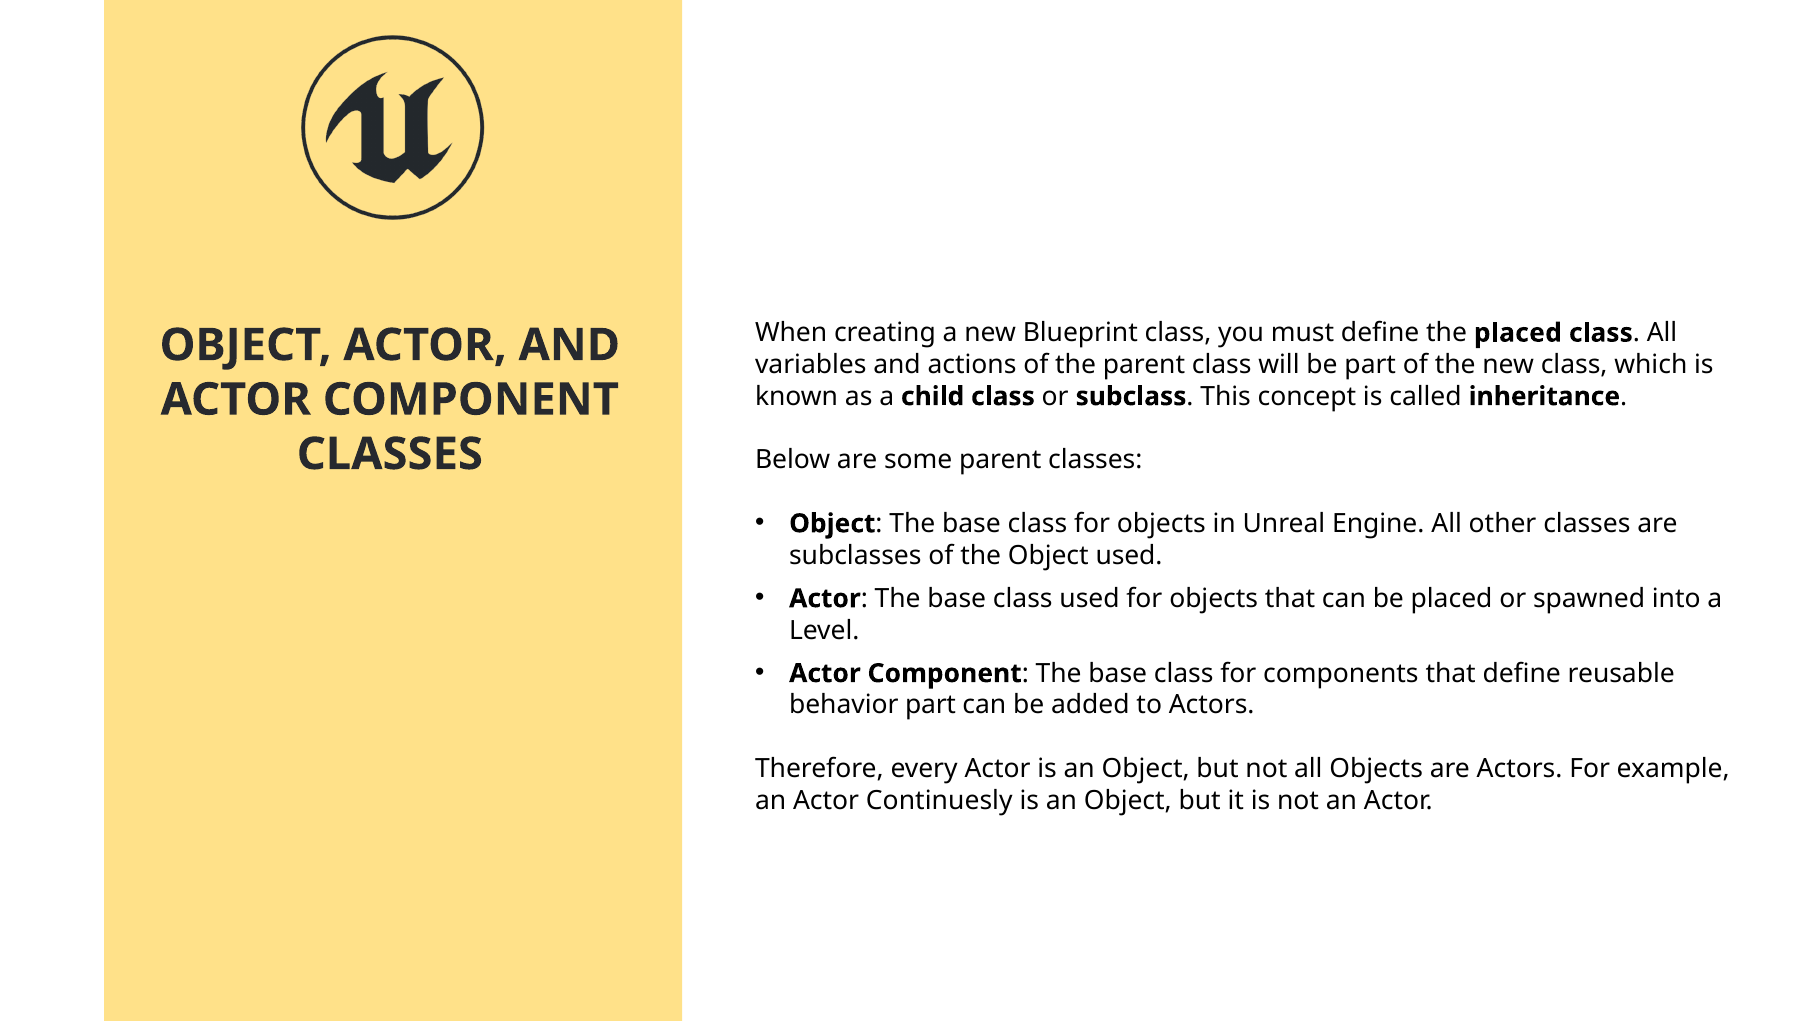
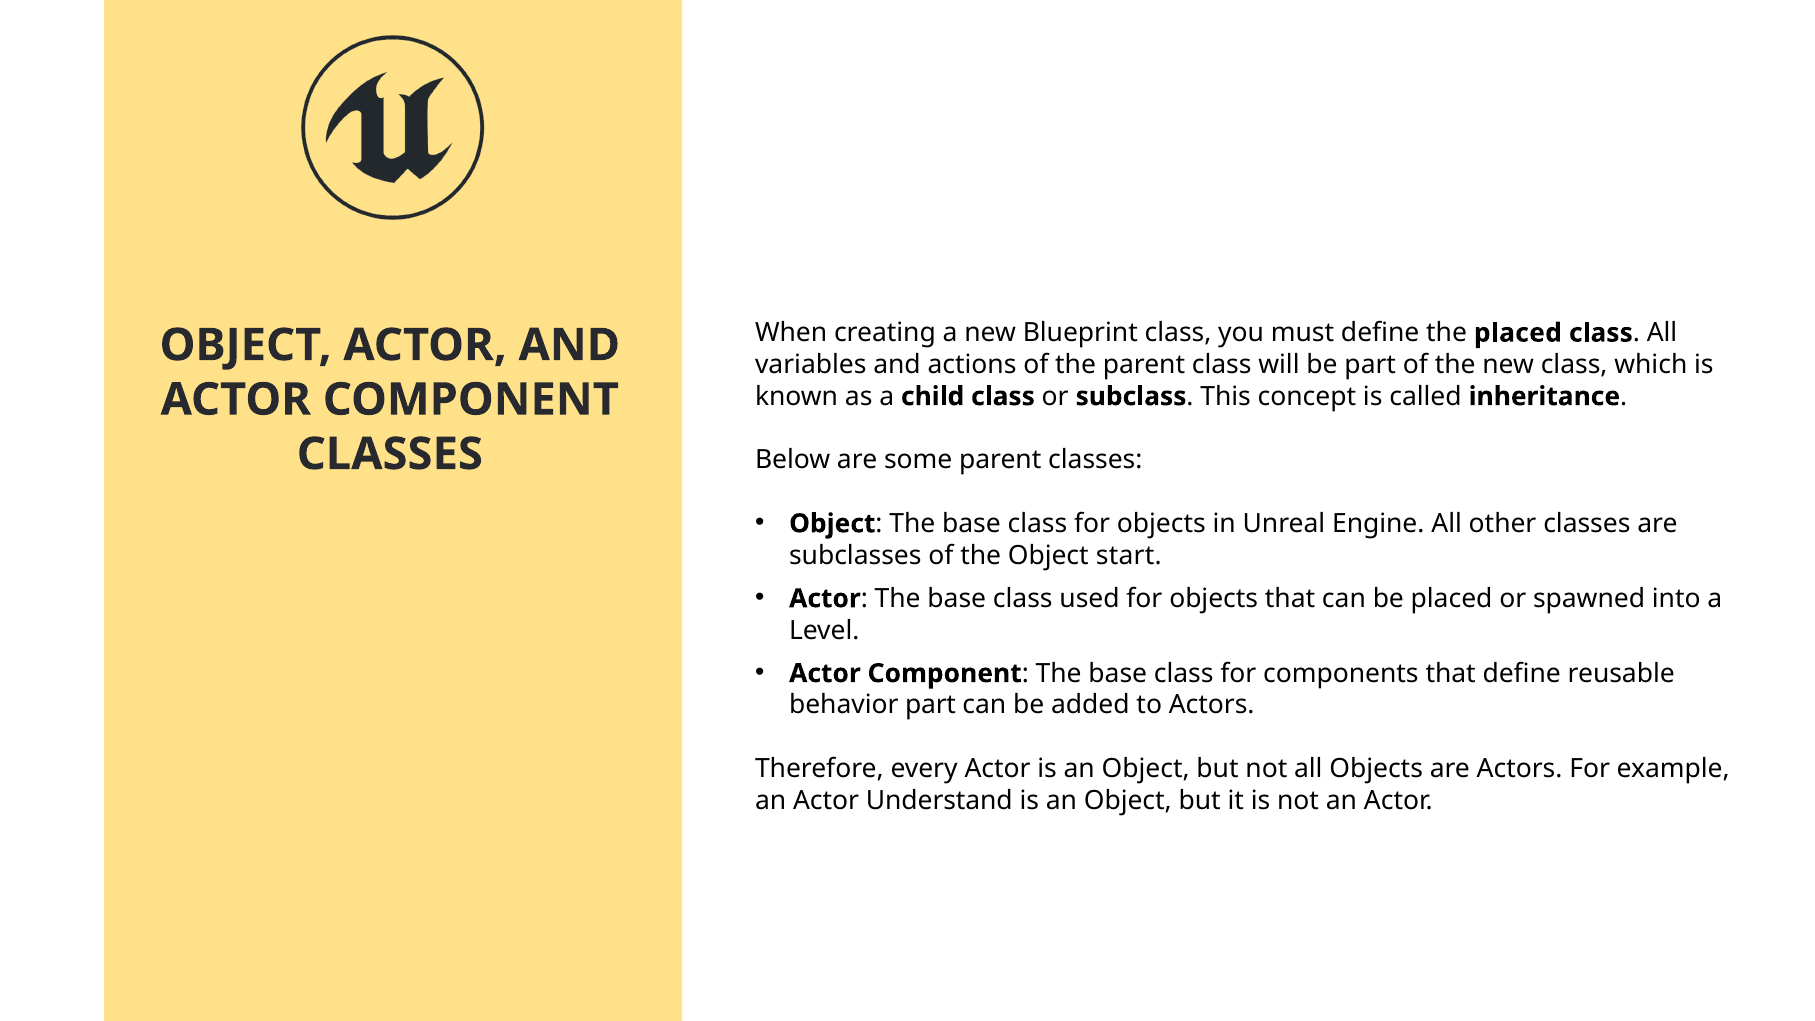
Object used: used -> start (1129, 555)
Continuesly: Continuesly -> Understand (939, 801)
